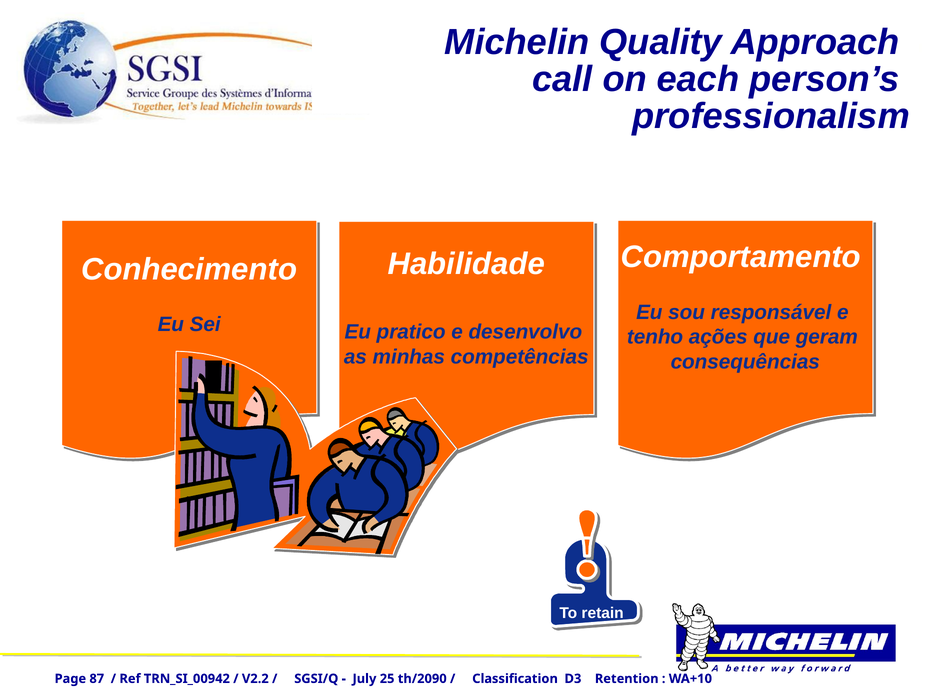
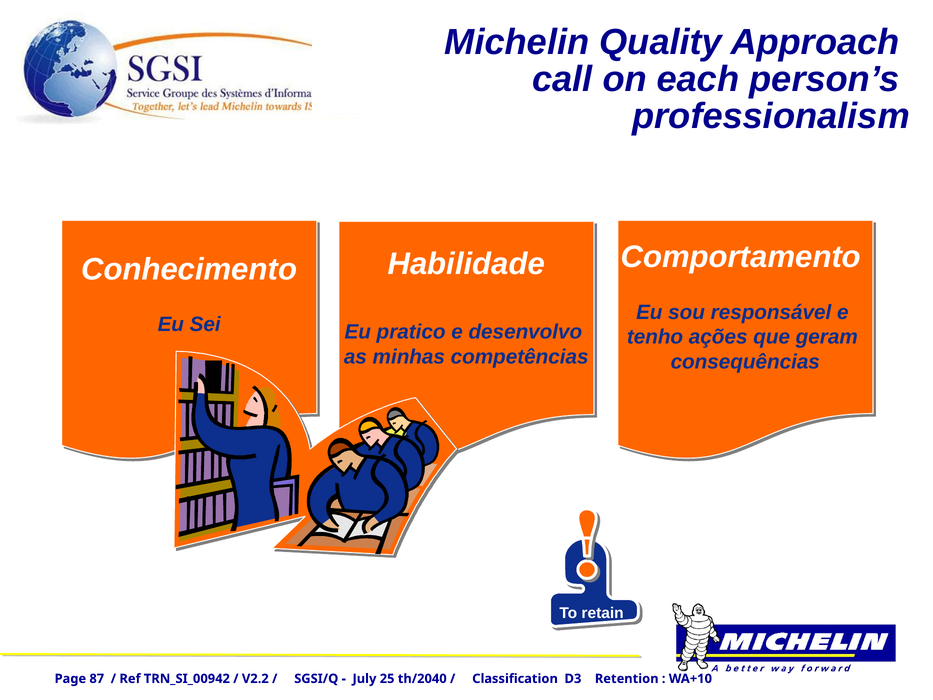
th/2090: th/2090 -> th/2040 (422, 678)
